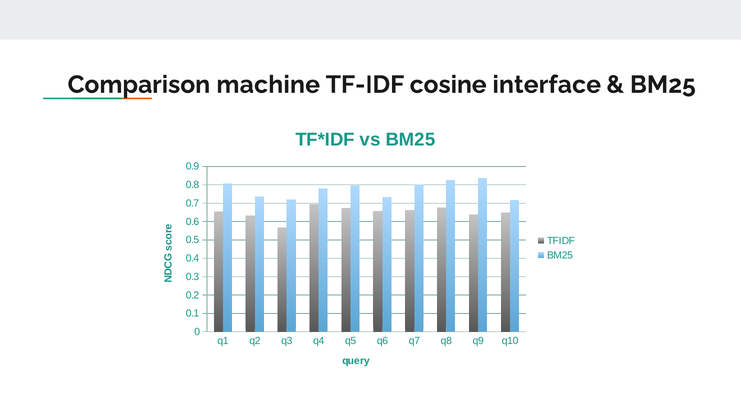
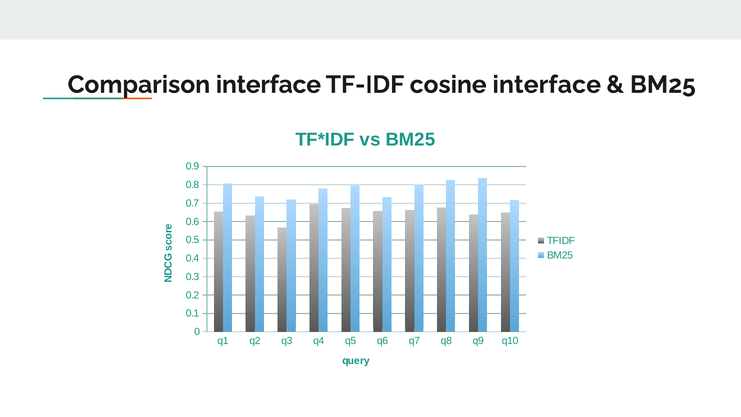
Comparison machine: machine -> interface (268, 85)
